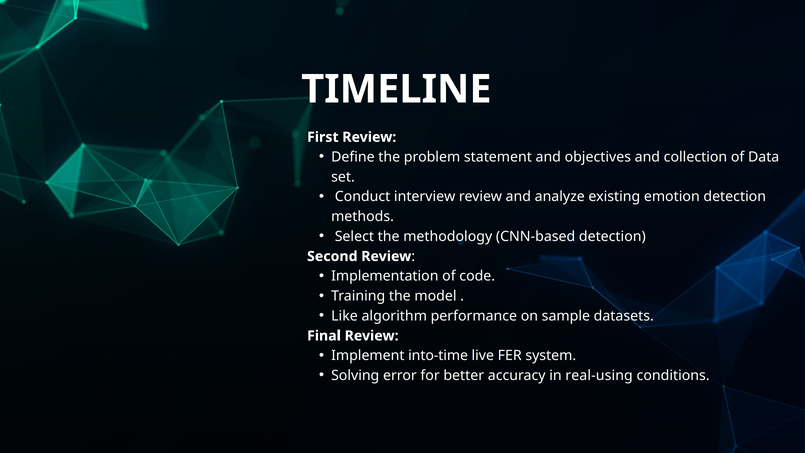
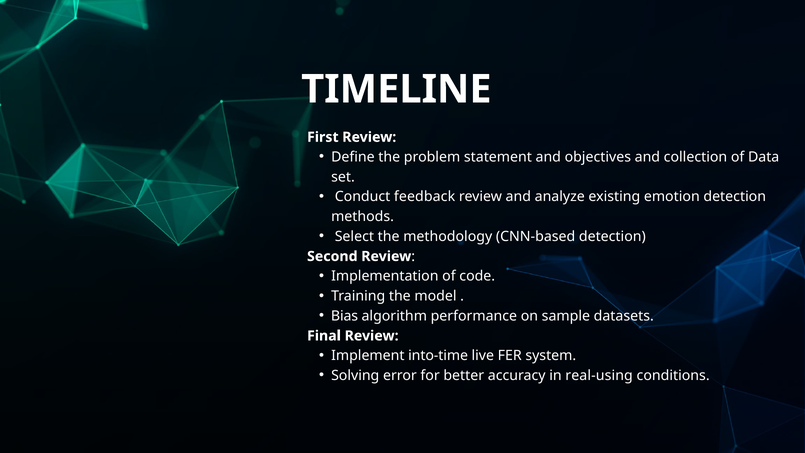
interview: interview -> feedback (425, 197)
Like: Like -> Bias (345, 316)
